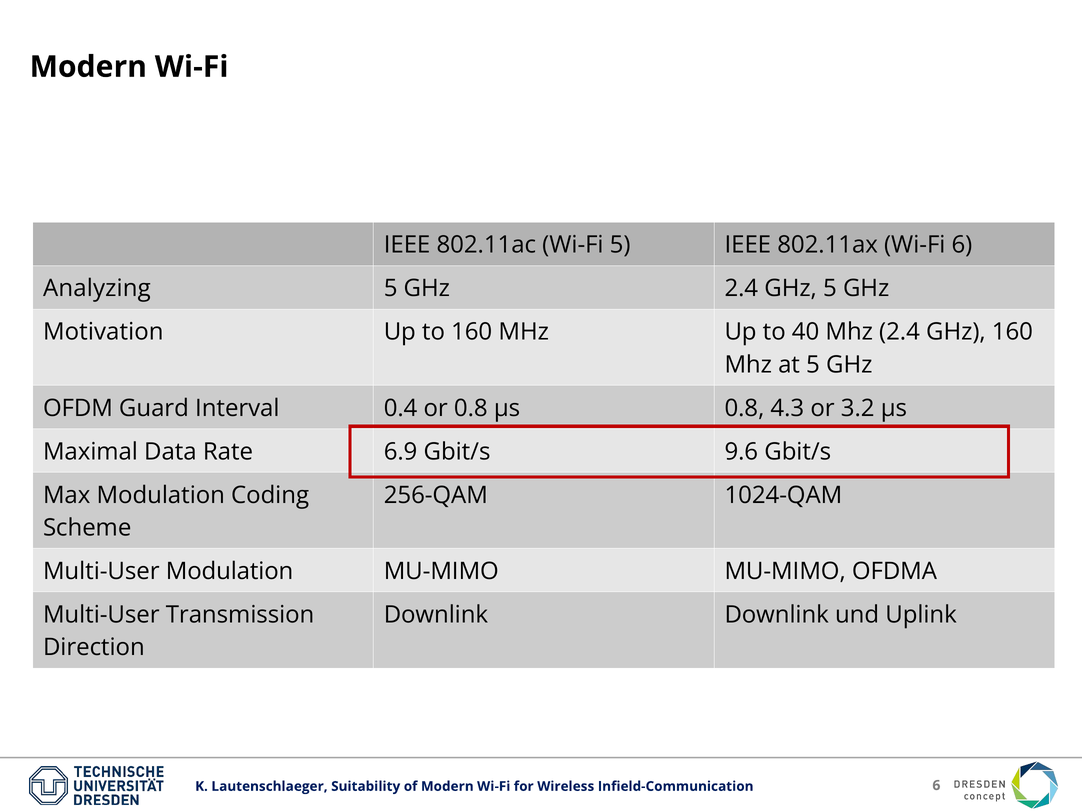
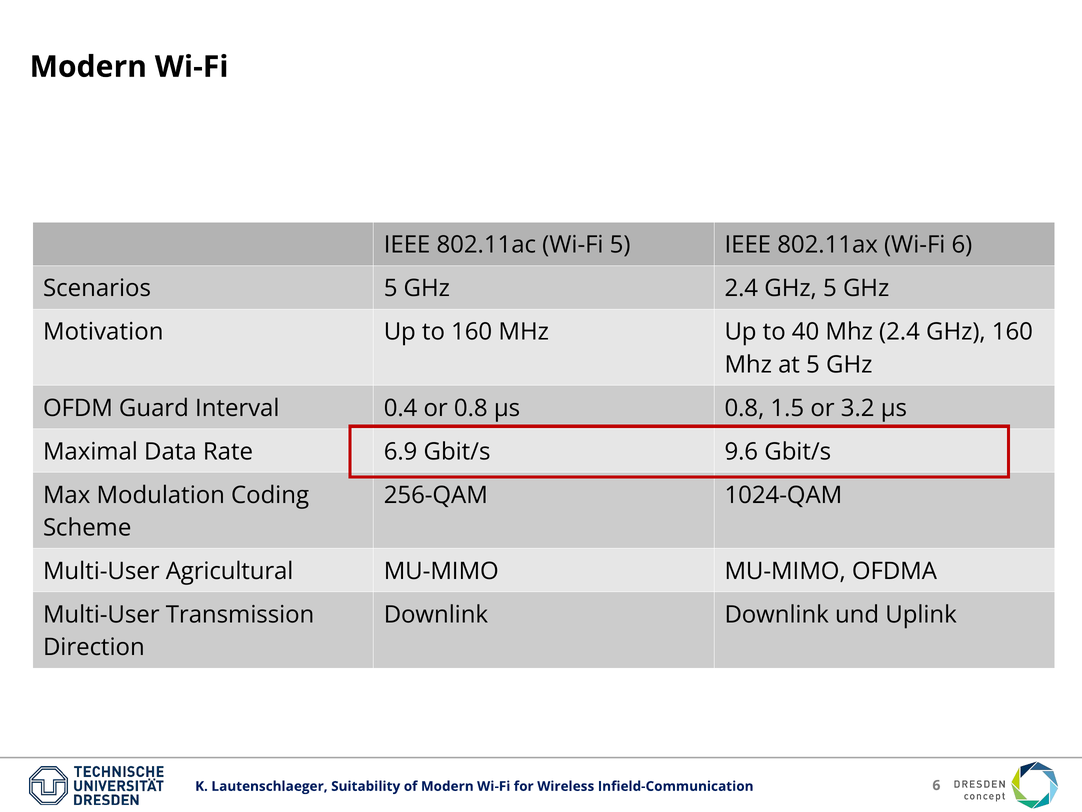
Analyzing: Analyzing -> Scenarios (97, 288)
4.3: 4.3 -> 1.5 (787, 408)
Multi-User Modulation: Modulation -> Agricultural (230, 571)
